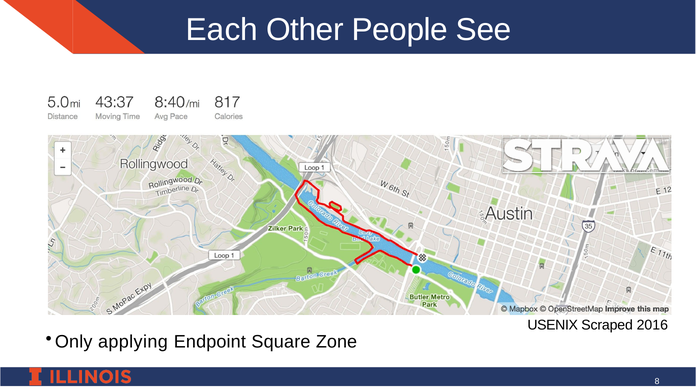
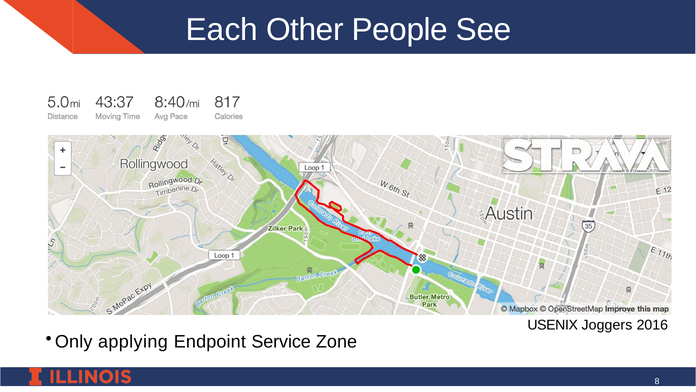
Scraped: Scraped -> Joggers (607, 324)
Square: Square -> Service (281, 341)
